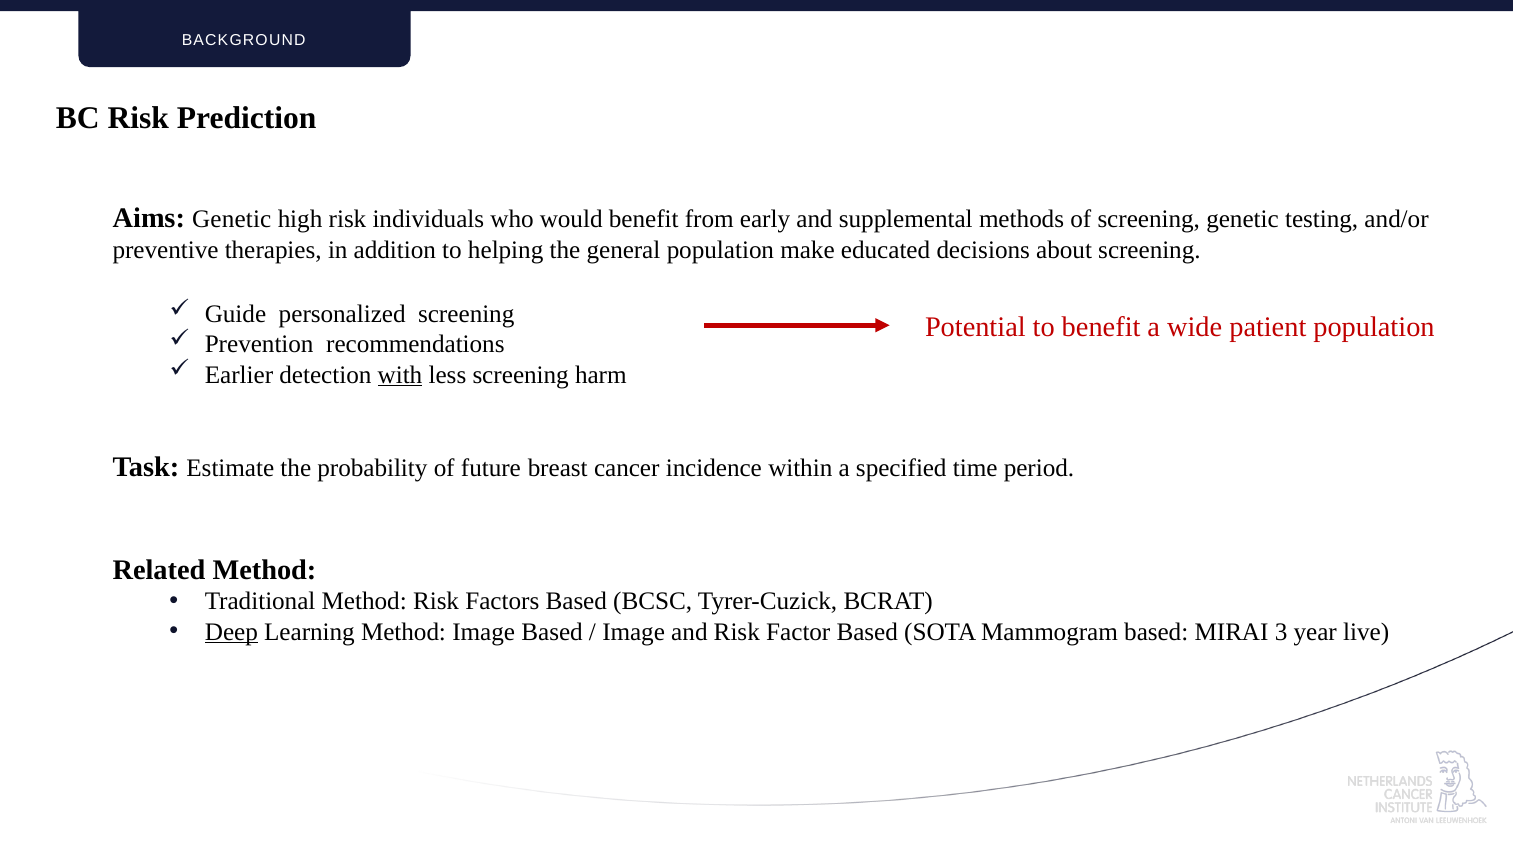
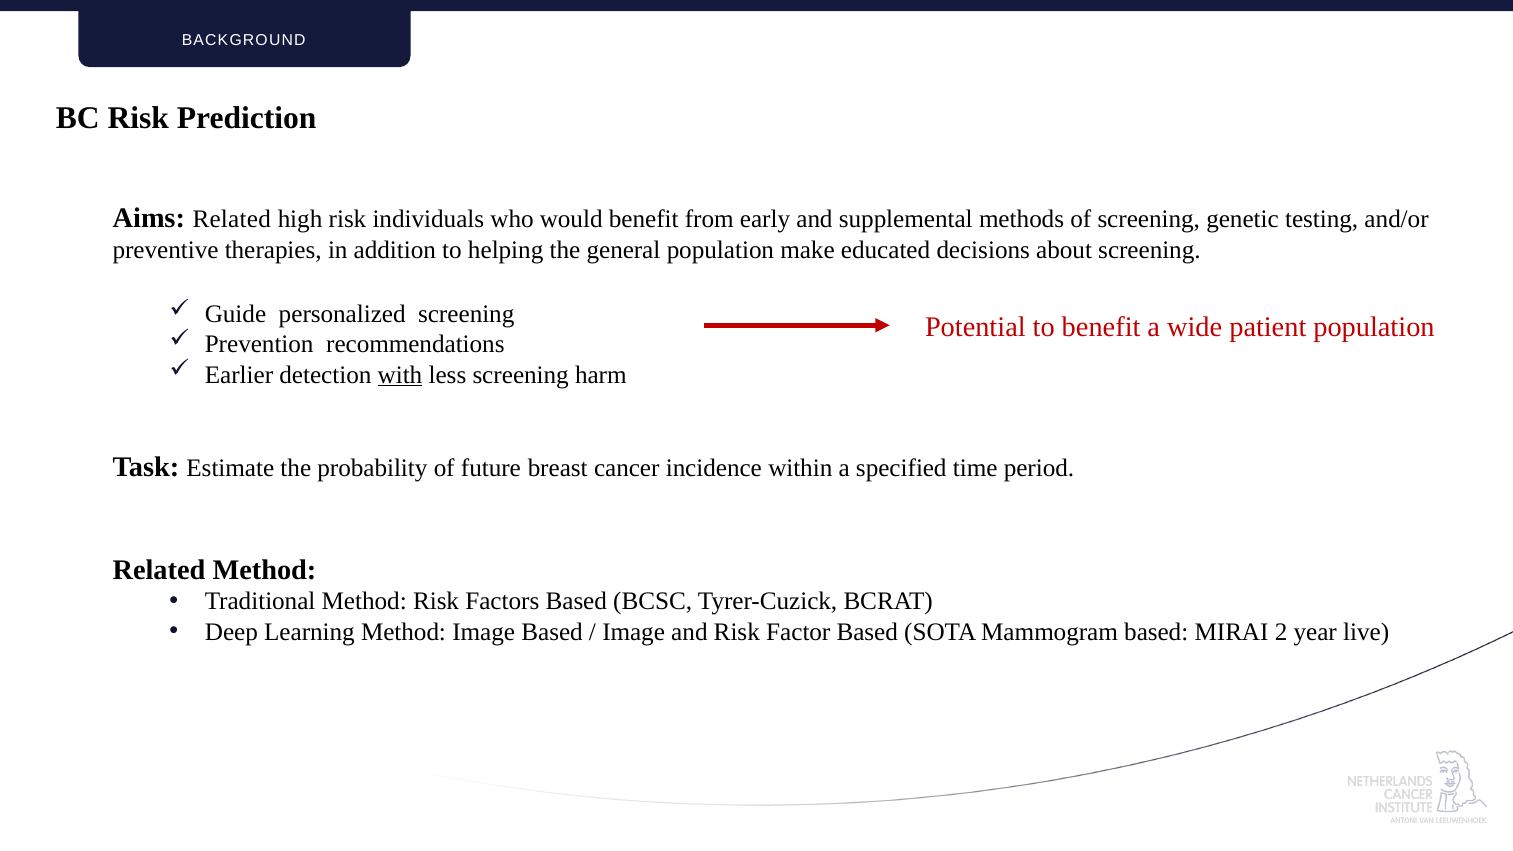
Aims Genetic: Genetic -> Related (232, 219)
Deep underline: present -> none (231, 632)
3: 3 -> 2 (1281, 632)
